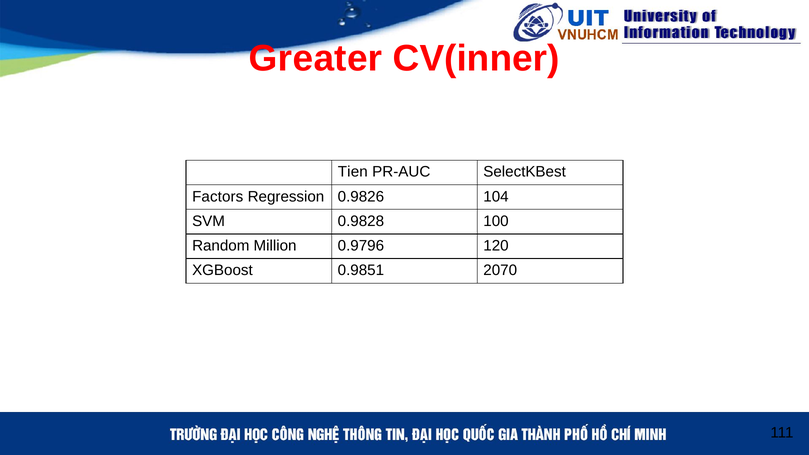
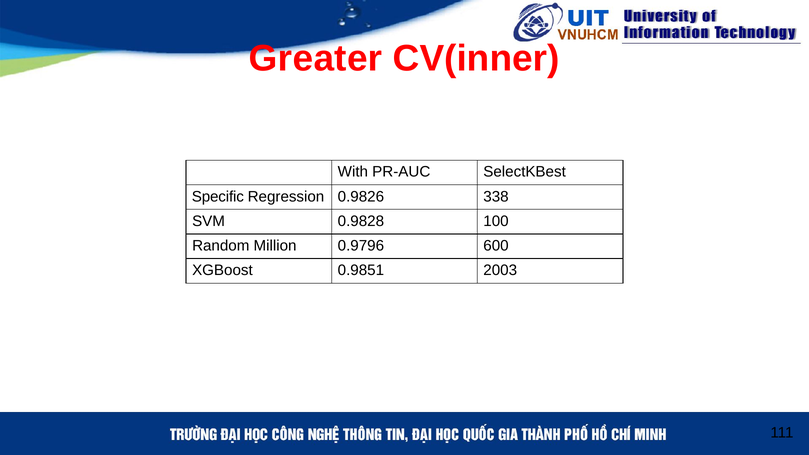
Tien: Tien -> With (353, 172)
Factors: Factors -> Specific (218, 197)
104: 104 -> 338 (496, 197)
120: 120 -> 600 (496, 246)
2070: 2070 -> 2003 (500, 270)
